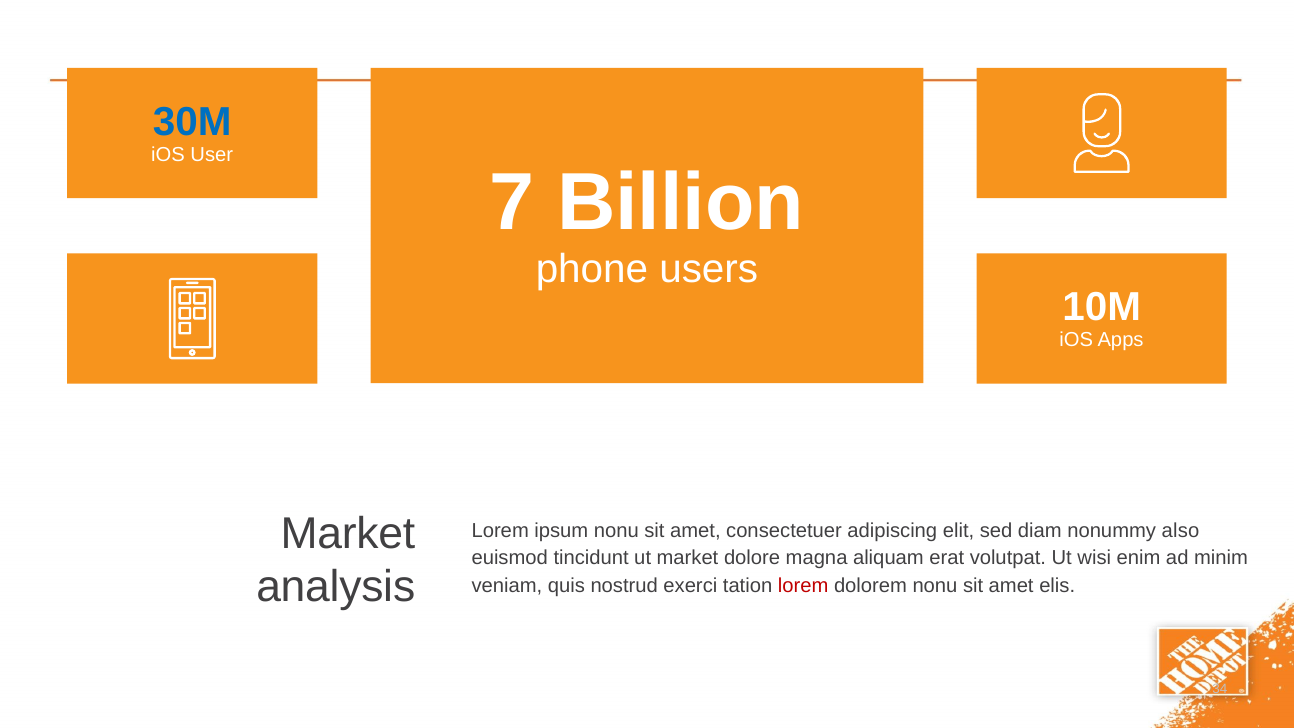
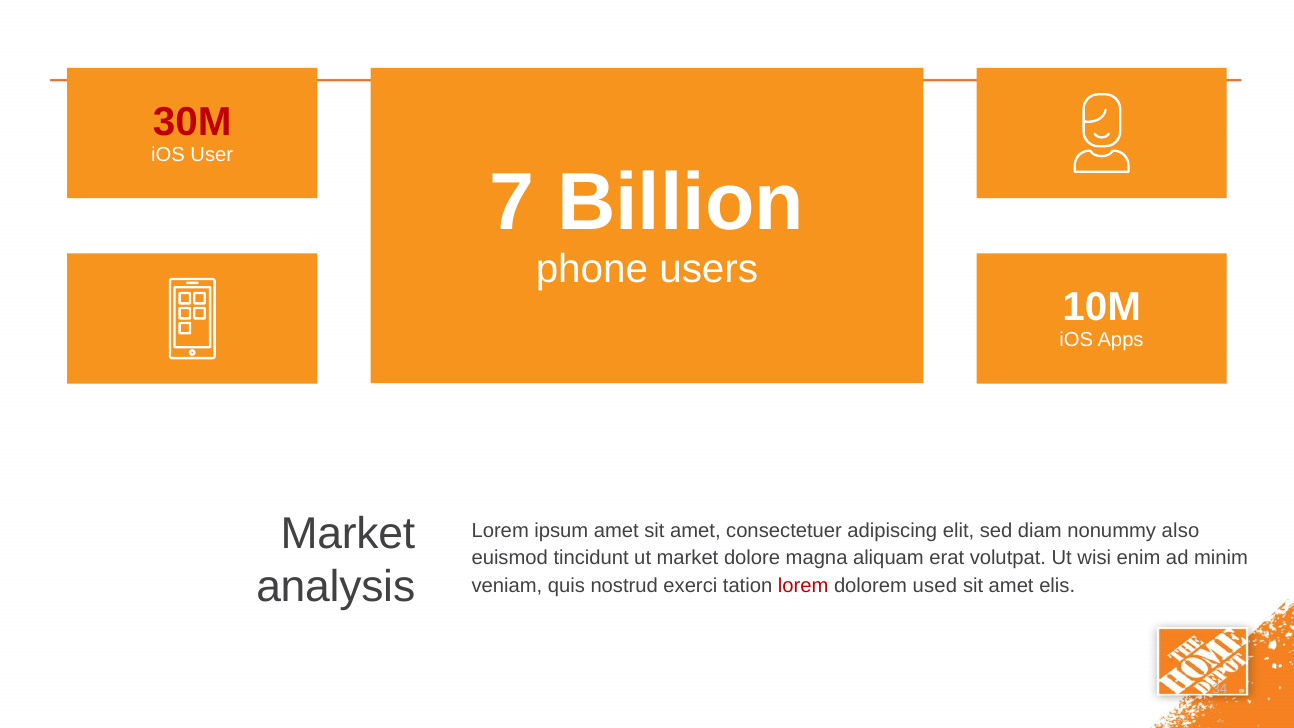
30M colour: blue -> red (192, 122)
ipsum nonu: nonu -> amet (616, 530)
dolorem nonu: nonu -> used (935, 586)
